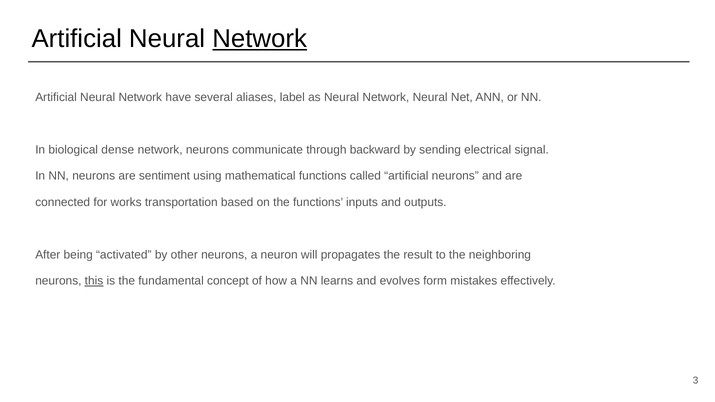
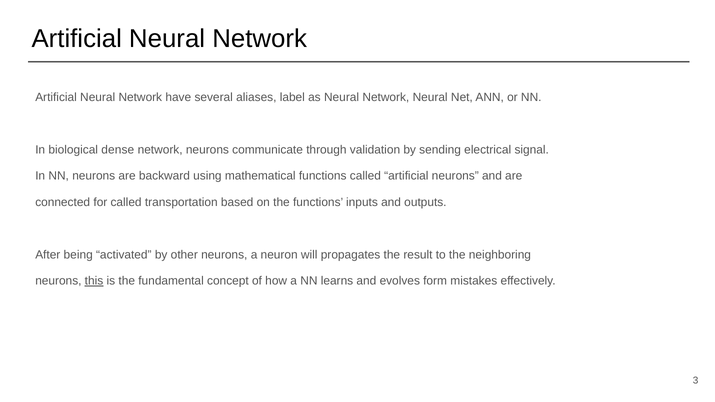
Network underline: present -> none (260, 39)
backward: backward -> validation (375, 150)
sentiment: sentiment -> backward (164, 176)
for works: works -> called (126, 202)
